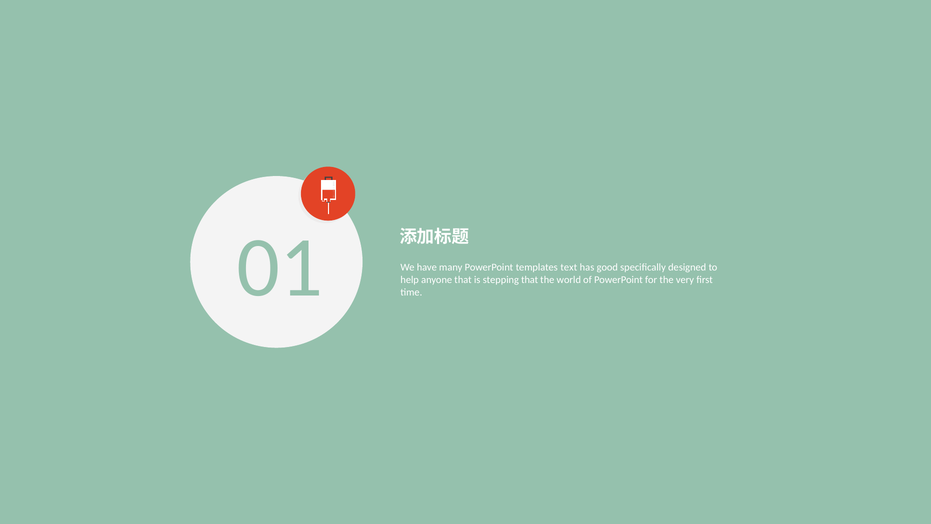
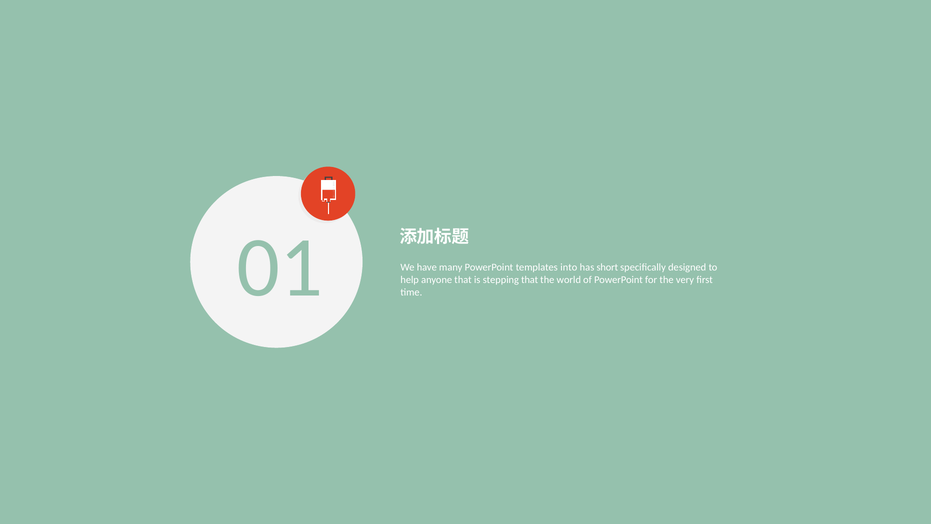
text: text -> into (569, 267)
good: good -> short (607, 267)
